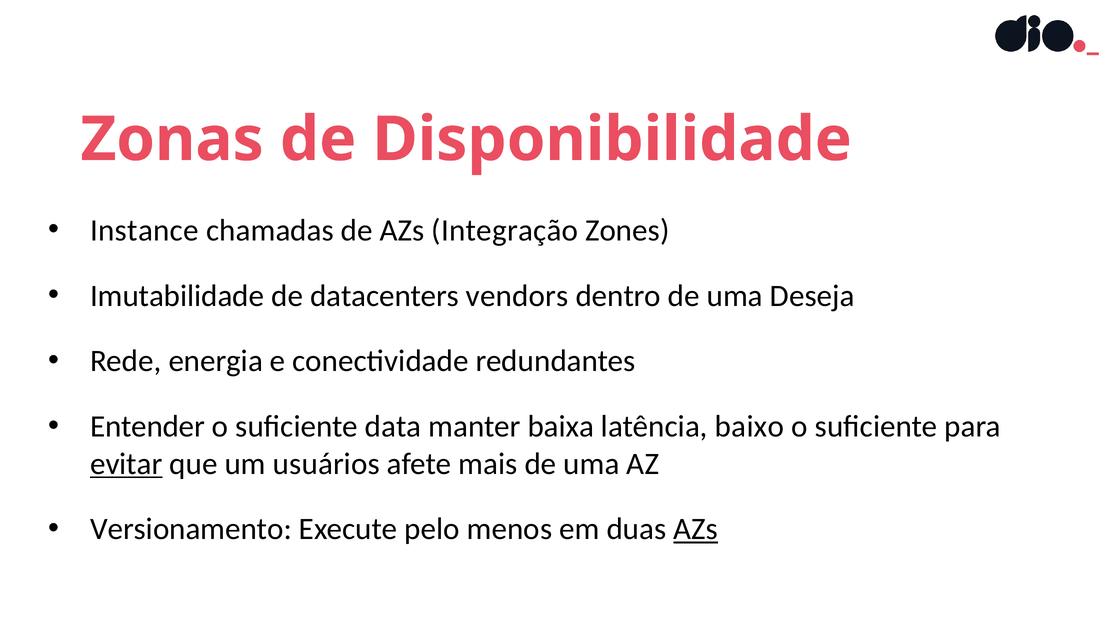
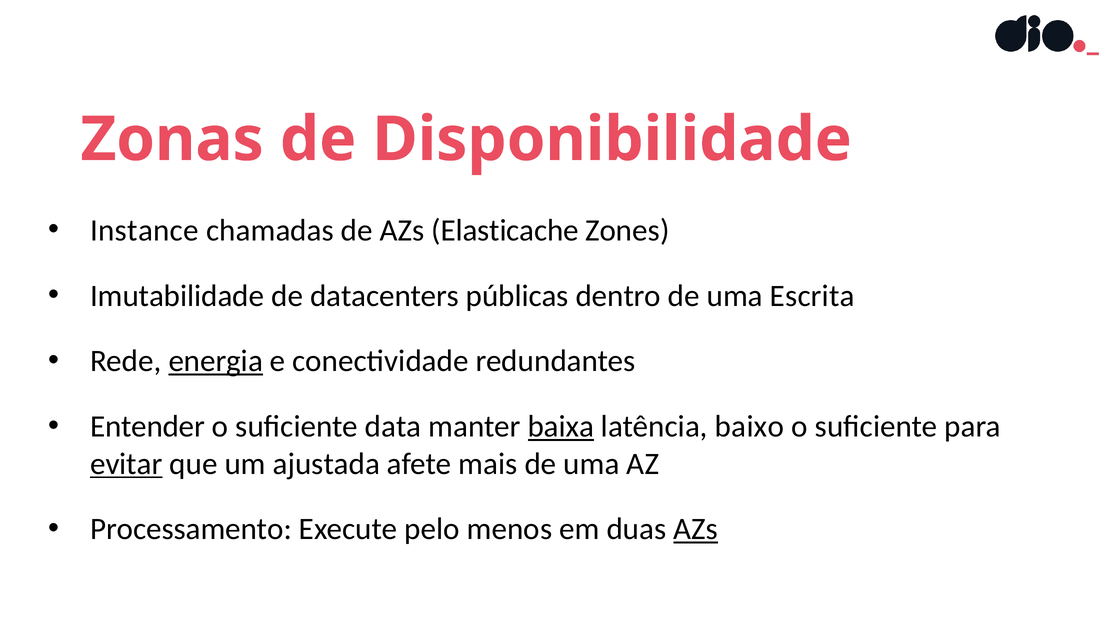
Integração: Integração -> Elasticache (505, 230)
vendors: vendors -> públicas (517, 296)
Deseja: Deseja -> Escrita (812, 296)
energia underline: none -> present (216, 361)
baixa underline: none -> present (561, 426)
usuários: usuários -> ajustada (326, 463)
Versionamento: Versionamento -> Processamento (191, 529)
